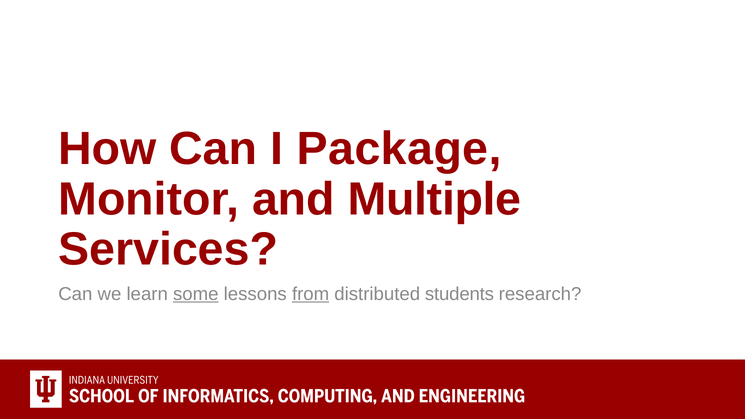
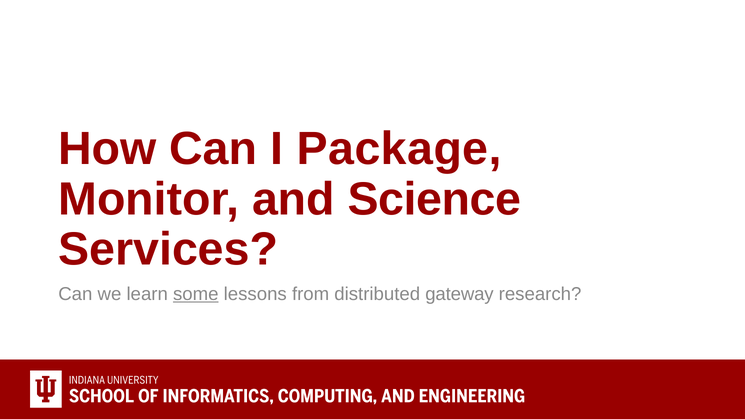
Multiple: Multiple -> Science (435, 199)
from underline: present -> none (311, 294)
students: students -> gateway (459, 294)
